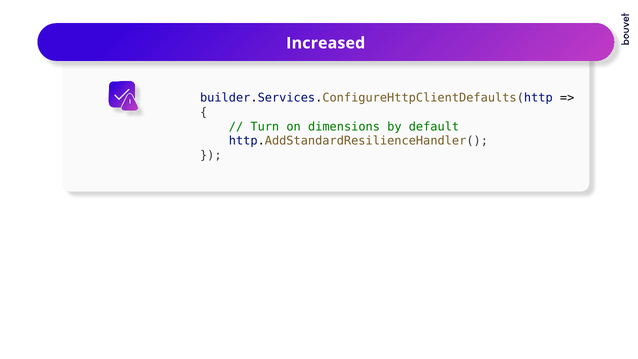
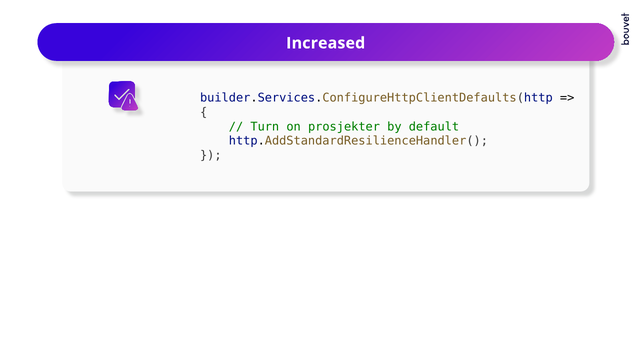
dimensions: dimensions -> prosjekter (344, 127)
